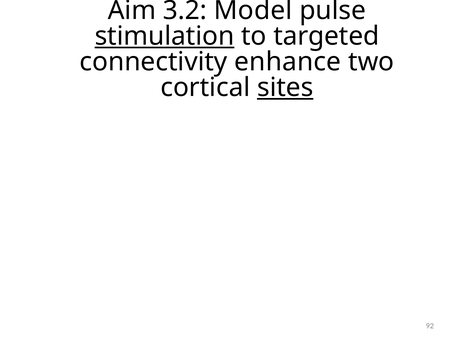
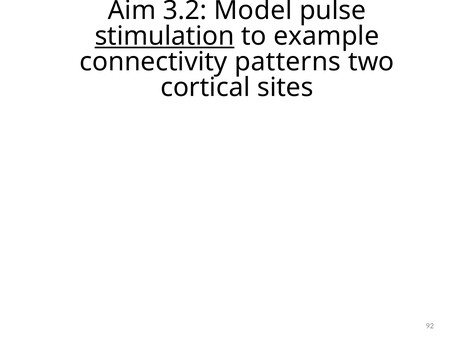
targeted: targeted -> example (326, 36)
enhance: enhance -> patterns (288, 62)
sites underline: present -> none (285, 87)
